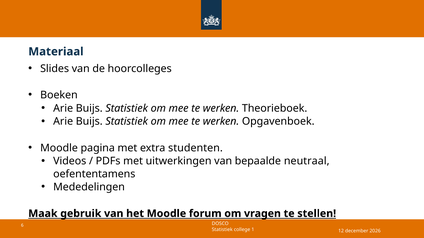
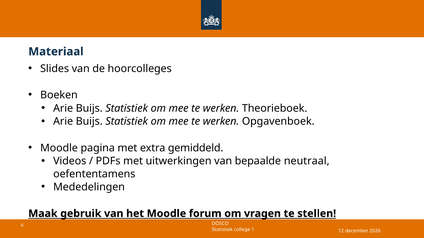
studenten: studenten -> gemiddeld (196, 148)
